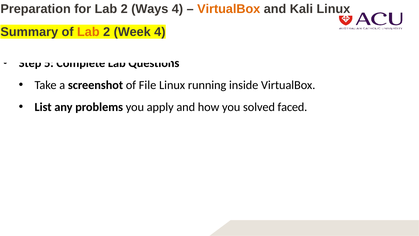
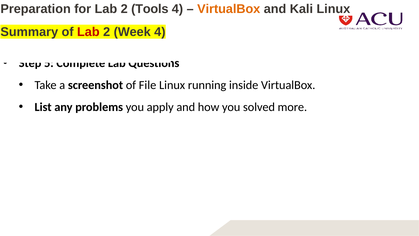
Ways: Ways -> Tools (150, 9)
Lab colour: orange -> red (88, 32)
faced: faced -> more (292, 107)
